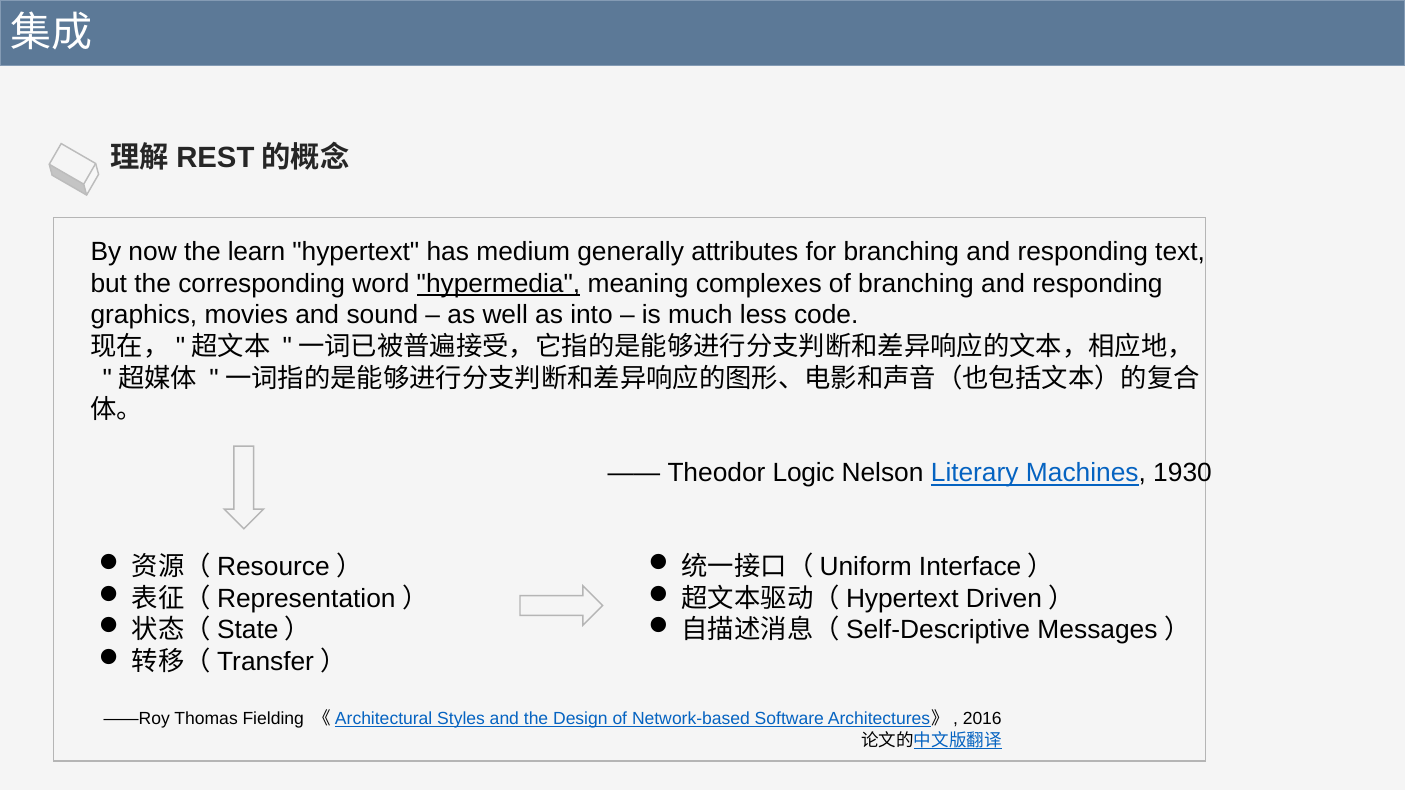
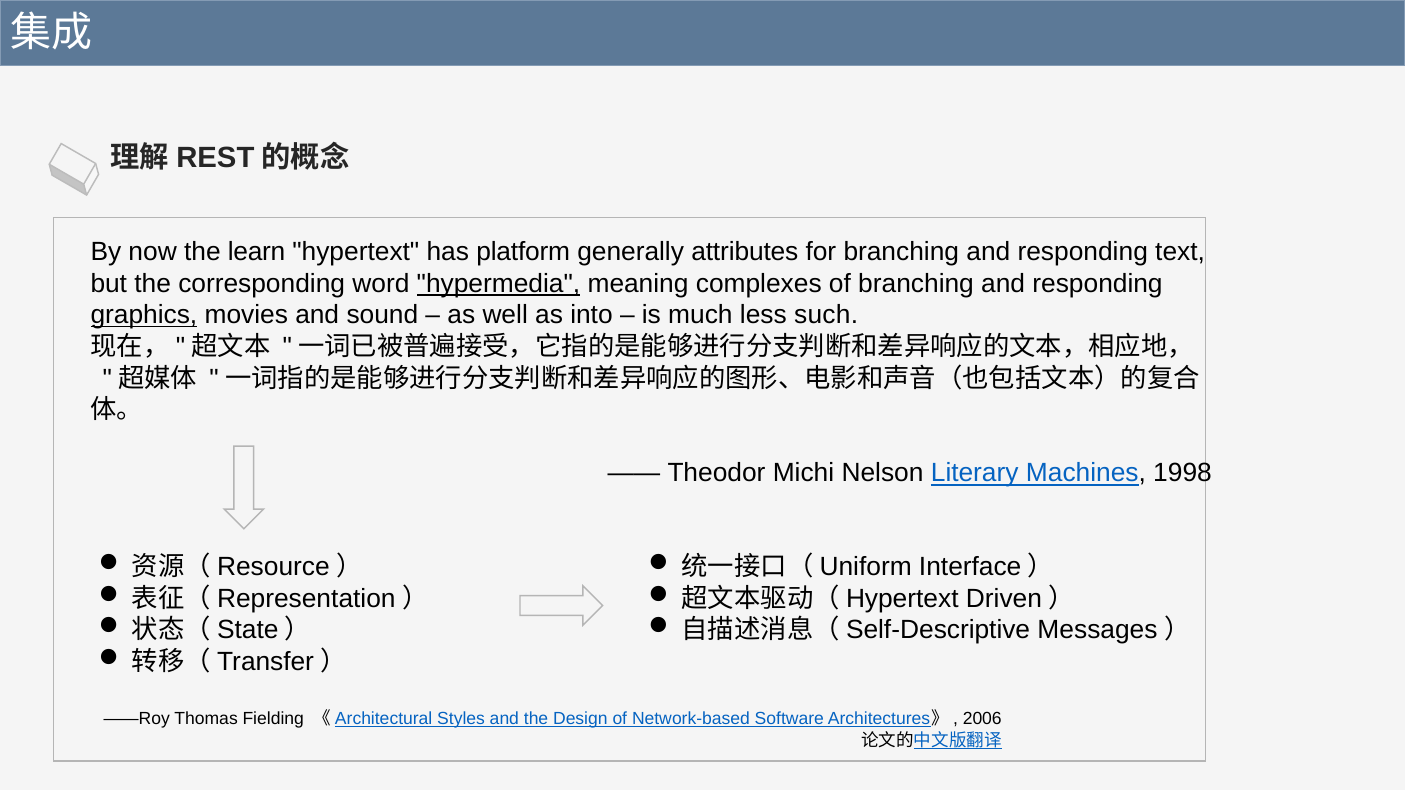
medium: medium -> platform (523, 252)
graphics underline: none -> present (144, 315)
code: code -> such (826, 315)
Logic: Logic -> Michi (804, 473)
1930: 1930 -> 1998 (1183, 473)
2016: 2016 -> 2006 (982, 719)
